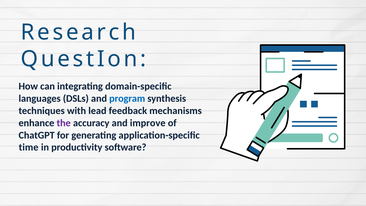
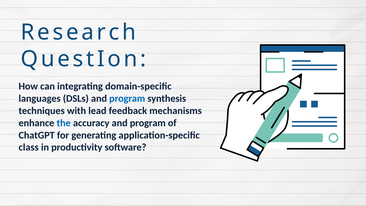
the colour: purple -> blue (64, 123)
accuracy and improve: improve -> program (148, 123)
time: time -> class (29, 147)
